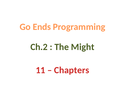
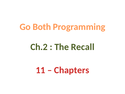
Ends: Ends -> Both (42, 27)
Might: Might -> Recall (83, 47)
